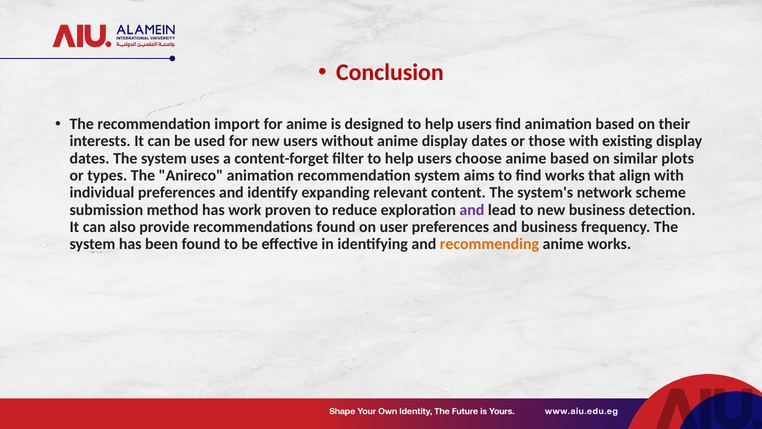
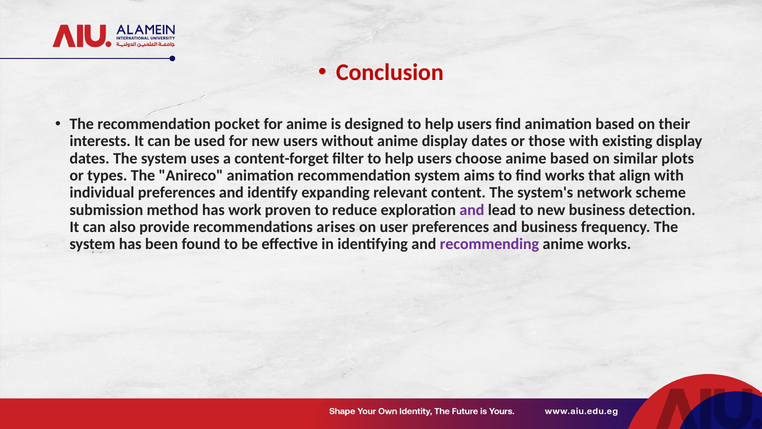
import: import -> pocket (237, 124)
recommendations found: found -> arises (336, 227)
recommending colour: orange -> purple (489, 244)
